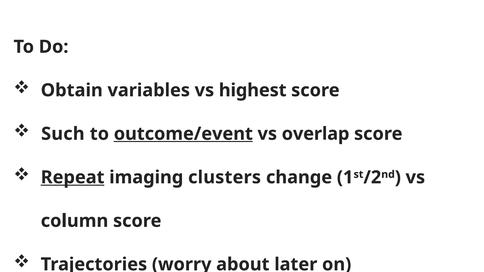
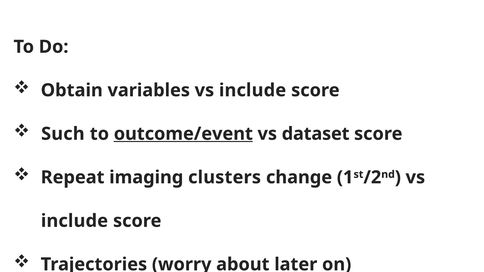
variables vs highest: highest -> include (253, 90)
overlap: overlap -> dataset (316, 134)
Repeat underline: present -> none (73, 177)
column: column -> include (74, 221)
